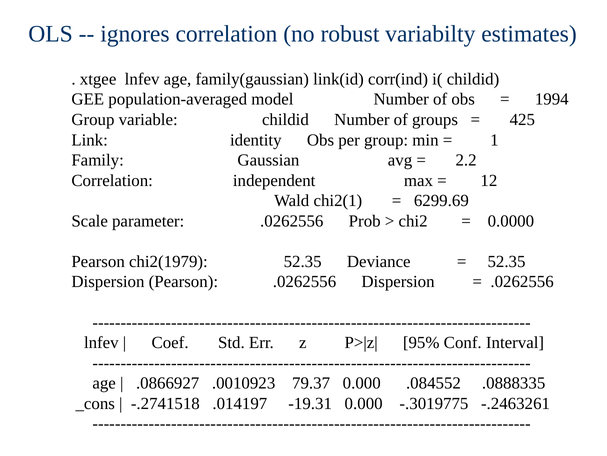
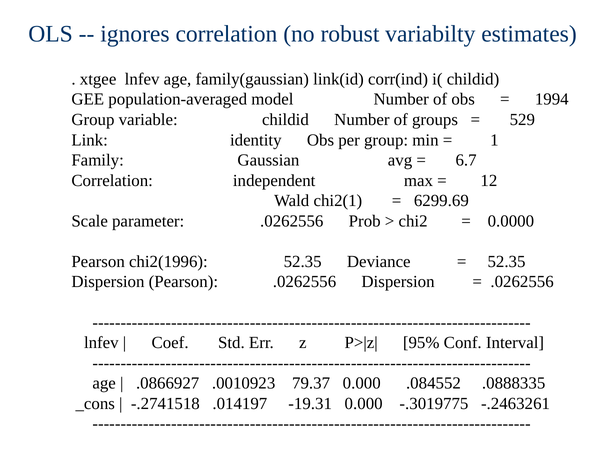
425: 425 -> 529 (522, 119)
2.2: 2.2 -> 6.7 (466, 160)
chi2(1979: chi2(1979 -> chi2(1996 (168, 261)
